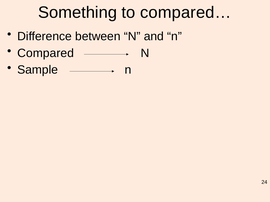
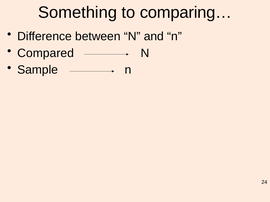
compared…: compared… -> comparing… (186, 12)
